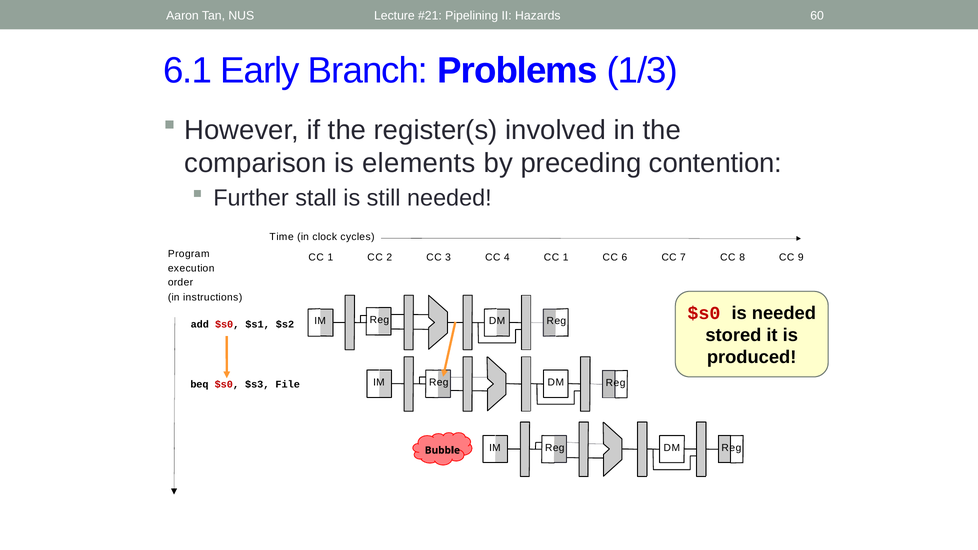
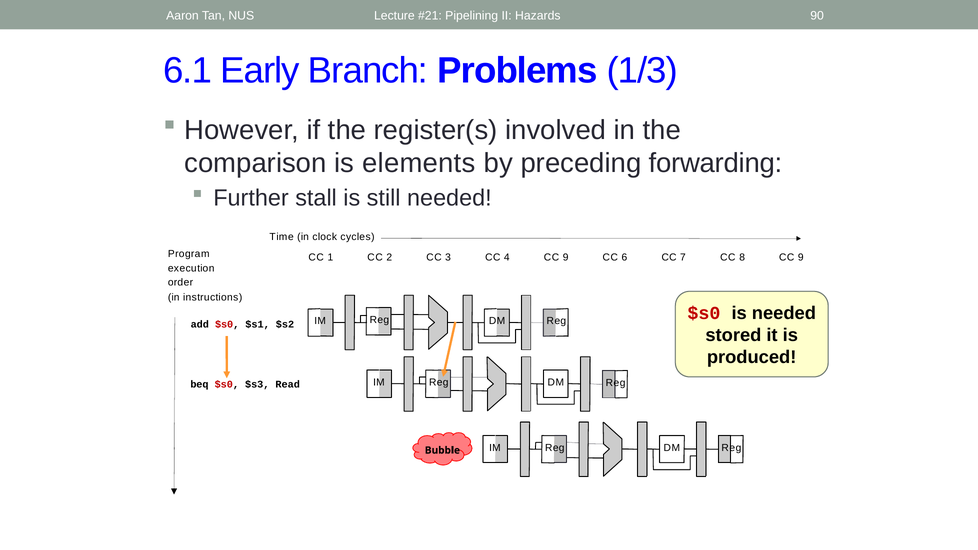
60: 60 -> 90 (817, 15)
contention: contention -> forwarding (716, 163)
1: 1 -> 9 (566, 257)
File: File -> Read (288, 384)
